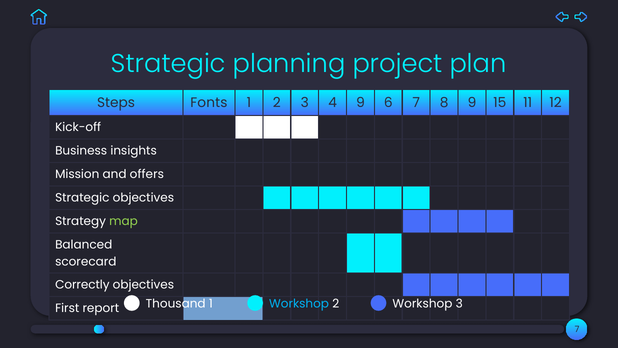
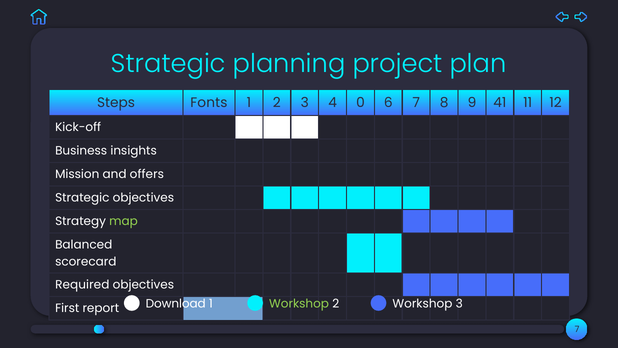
4 9: 9 -> 0 (360, 103)
15: 15 -> 41 (500, 103)
Correctly: Correctly -> Required (82, 285)
Thousand: Thousand -> Download (176, 303)
Workshop colour: light blue -> light green (299, 303)
